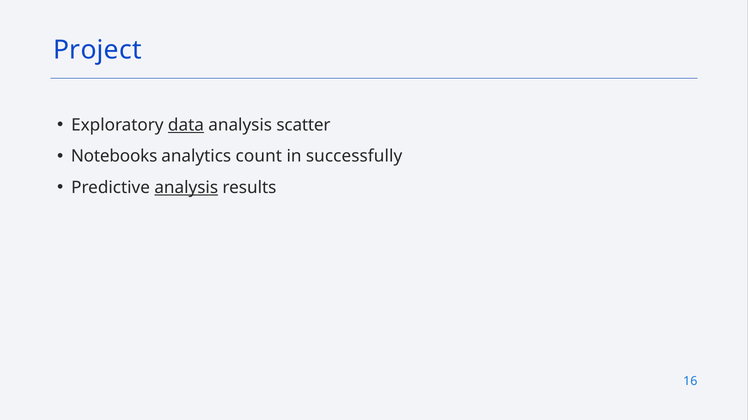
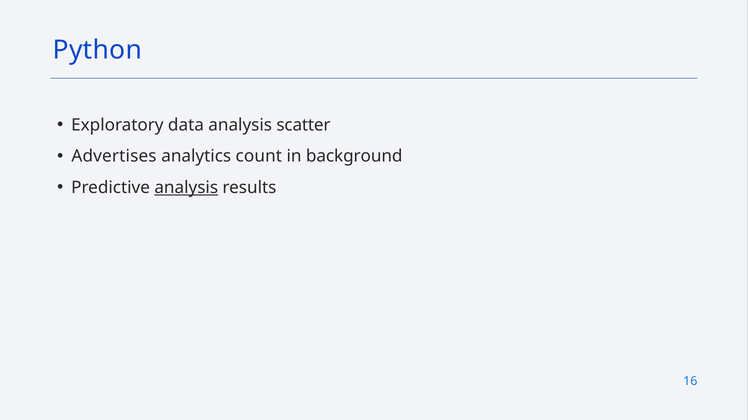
Project: Project -> Python (97, 50)
data underline: present -> none (186, 125)
Notebooks: Notebooks -> Advertises (114, 157)
successfully: successfully -> background (354, 157)
